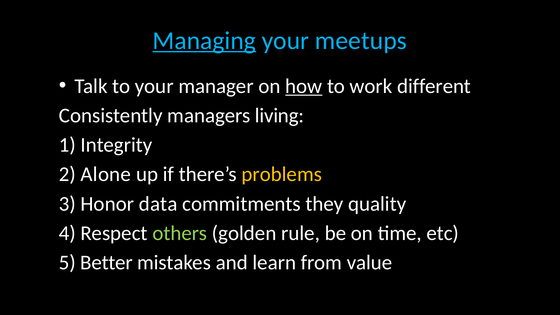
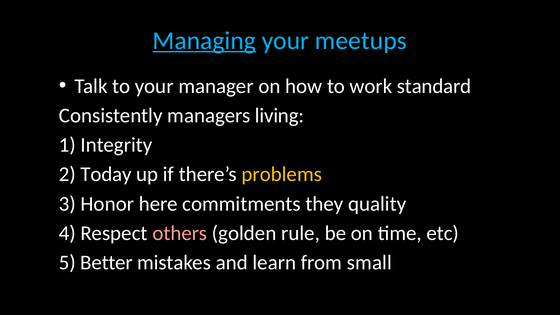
how underline: present -> none (304, 86)
different: different -> standard (434, 86)
Alone: Alone -> Today (106, 174)
data: data -> here (158, 204)
others colour: light green -> pink (180, 233)
value: value -> small (369, 263)
